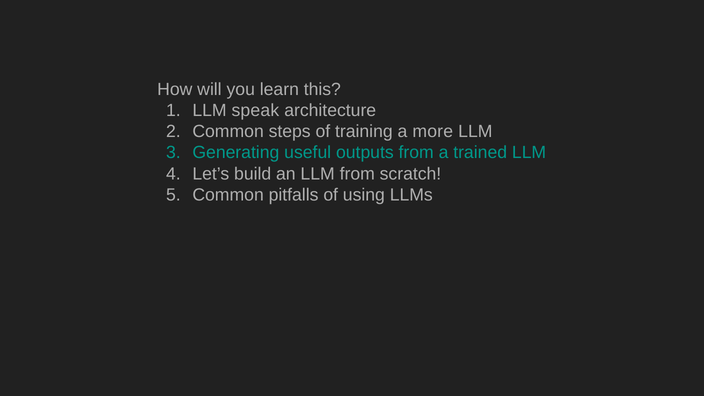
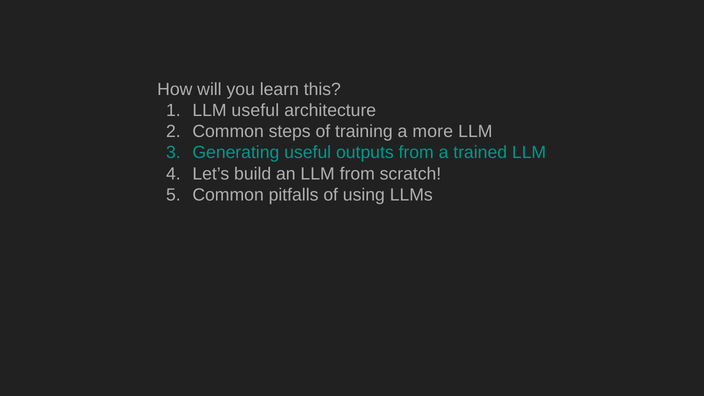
LLM speak: speak -> useful (255, 110)
